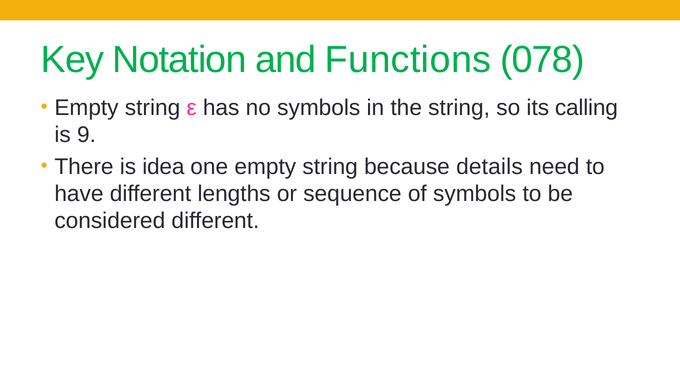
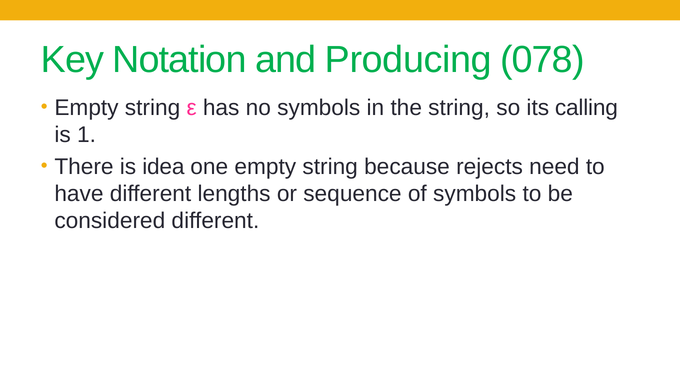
Functions: Functions -> Producing (408, 60)
9: 9 -> 1 (86, 135)
details: details -> rejects (490, 167)
